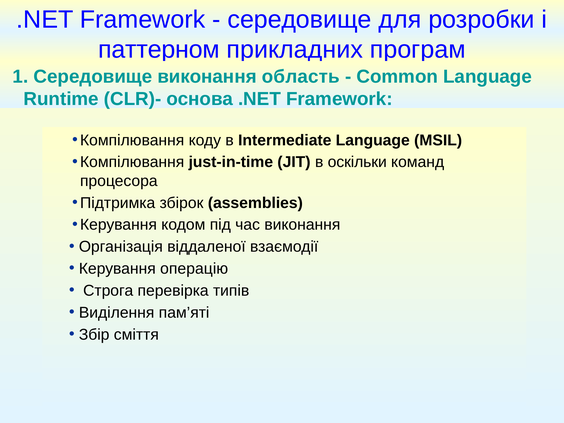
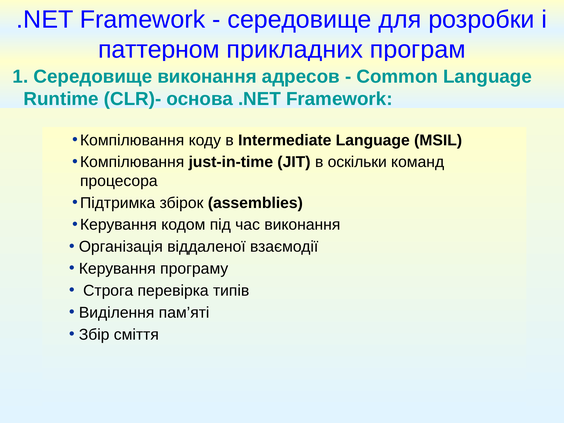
область: область -> адресов (301, 77)
операцію: операцію -> програму (194, 269)
